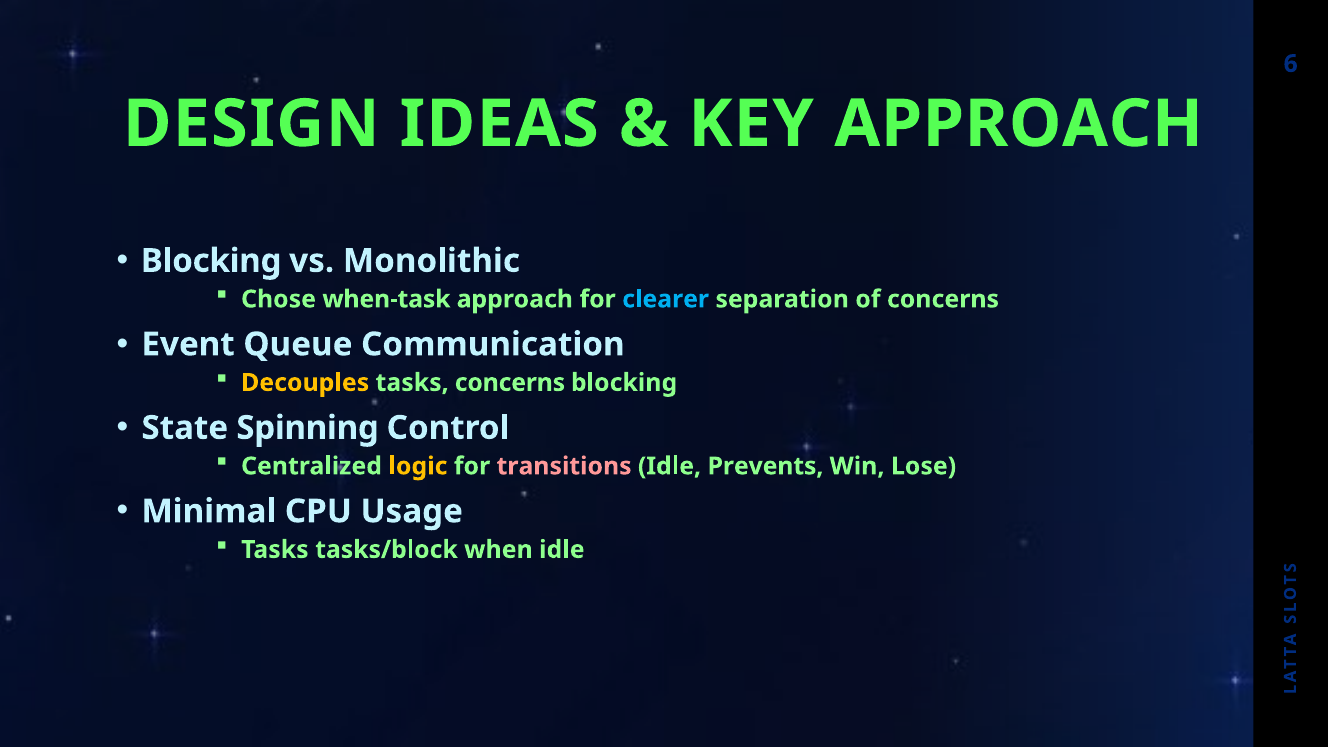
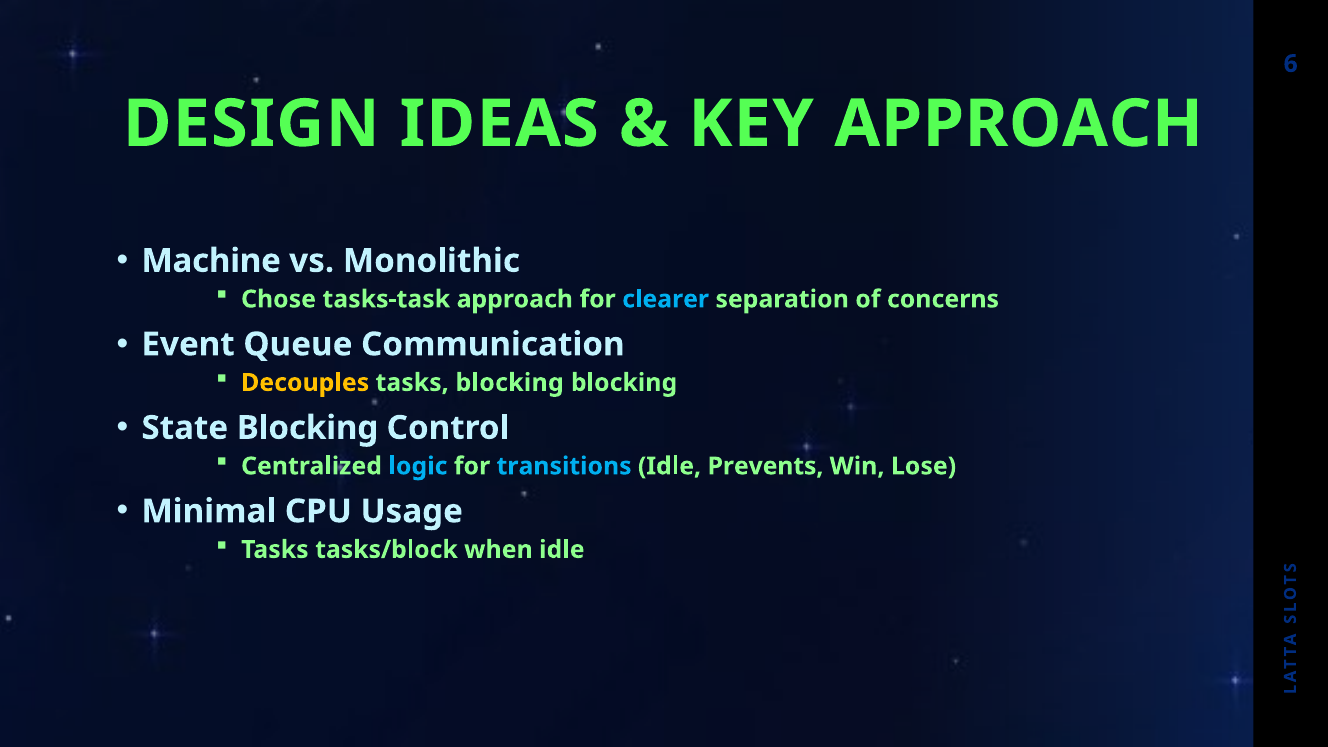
Blocking: Blocking -> Machine (211, 261)
when-task: when-task -> tasks-task (386, 299)
tasks concerns: concerns -> blocking (510, 383)
State Spinning: Spinning -> Blocking (308, 428)
logic colour: yellow -> light blue (418, 466)
transitions colour: pink -> light blue (564, 466)
